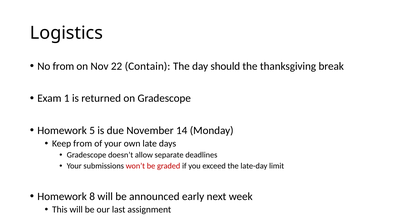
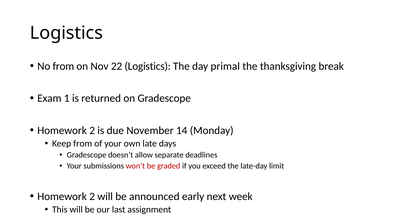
22 Contain: Contain -> Logistics (148, 66)
should: should -> primal (225, 66)
5: 5 -> 2 (92, 130)
8: 8 -> 2 (92, 196)
